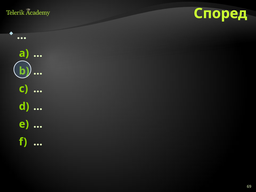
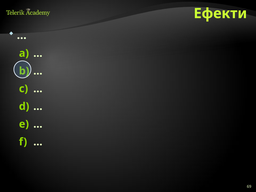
Според: Според -> Ефекти (220, 13)
